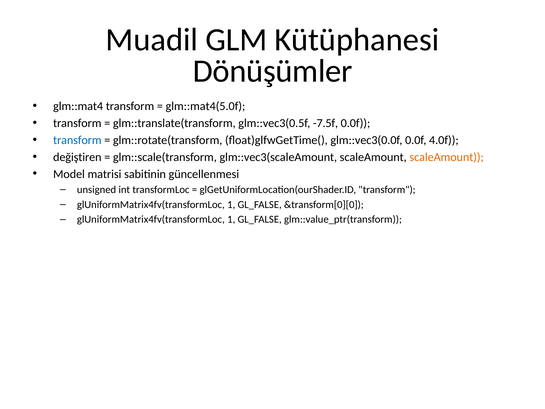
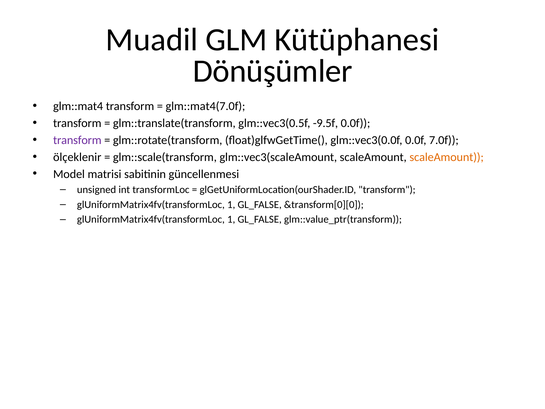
glm::mat4(5.0f: glm::mat4(5.0f -> glm::mat4(7.0f (205, 106)
-7.5f: -7.5f -> -9.5f (326, 123)
transform colour: blue -> purple (77, 140)
4.0f: 4.0f -> 7.0f (444, 140)
değiştiren: değiştiren -> ölçeklenir (77, 157)
